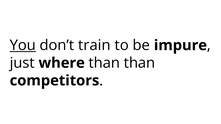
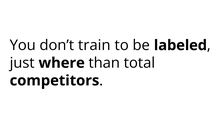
You underline: present -> none (23, 45)
impure: impure -> labeled (180, 45)
than than: than -> total (139, 63)
